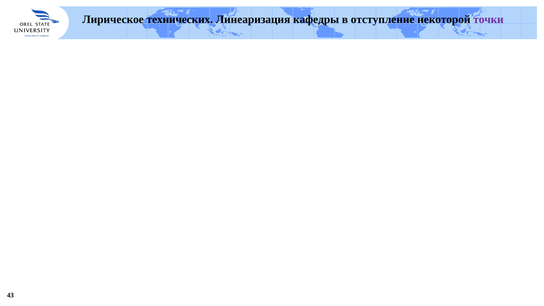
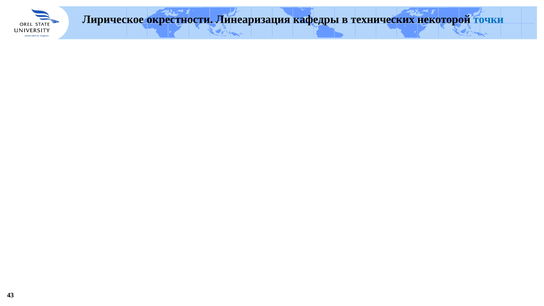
технических: технических -> окрестности (180, 19)
отступление: отступление -> технических (383, 19)
точки colour: purple -> blue (488, 19)
